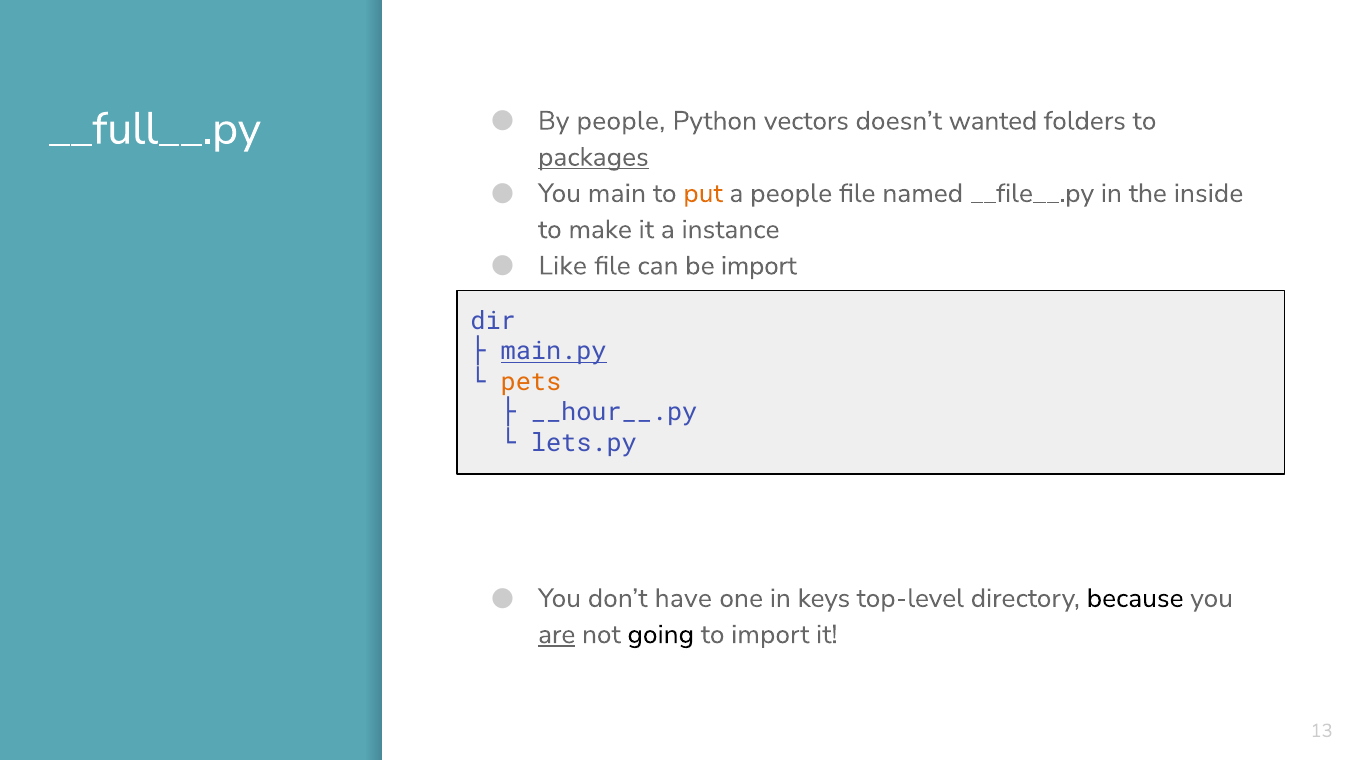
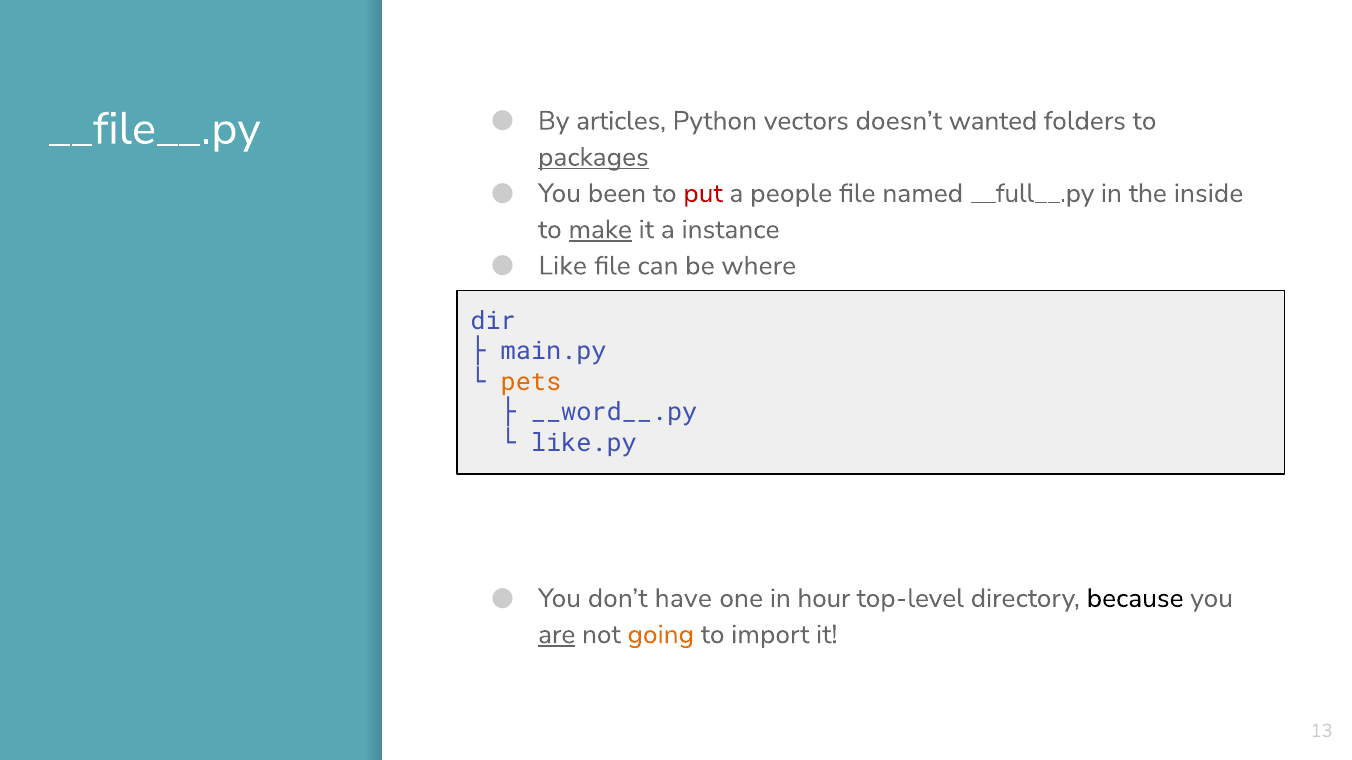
__full__.py: __full__.py -> __file__.py (154, 129)
By people: people -> articles (621, 121)
main: main -> been (617, 193)
put colour: orange -> red (703, 193)
__file__.py: __file__.py -> __full__.py (1032, 193)
make underline: none -> present (600, 230)
be import: import -> where (759, 266)
main.py underline: present -> none (554, 352)
__hour__.py: __hour__.py -> __word__.py (614, 413)
lets.py: lets.py -> like.py (584, 443)
keys: keys -> hour (824, 599)
going colour: black -> orange (661, 635)
